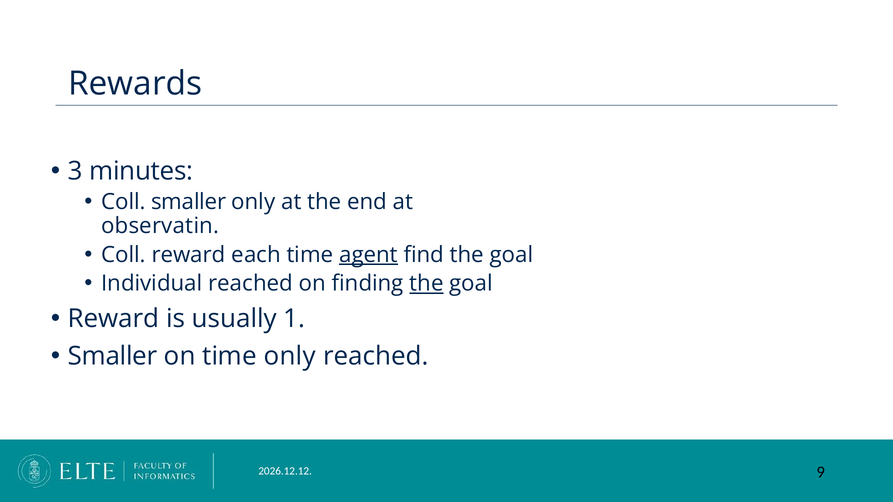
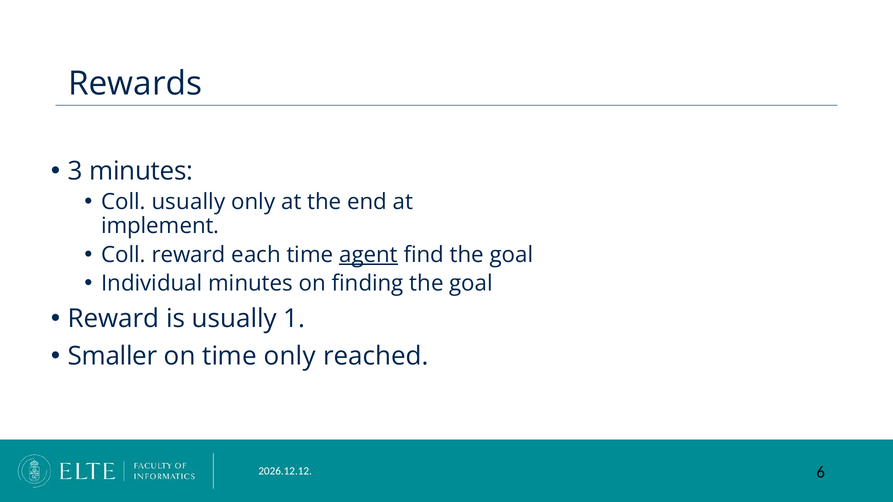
Coll smaller: smaller -> usually (188, 202)
observatin: observatin -> implement (160, 226)
Individual reached: reached -> minutes (251, 284)
the underline: present -> none (426, 284)
9: 9 -> 6 (821, 472)
